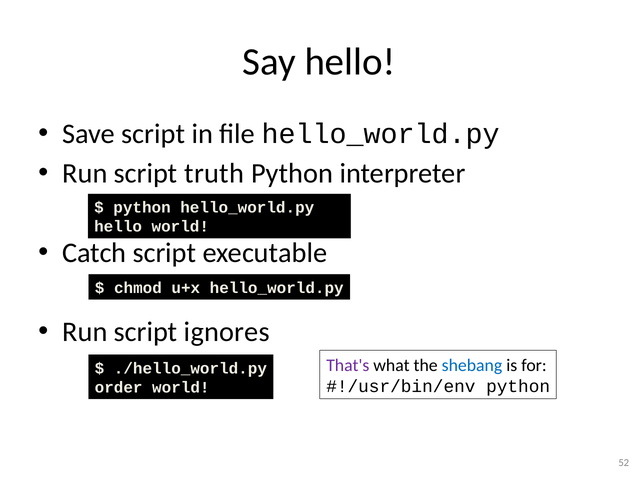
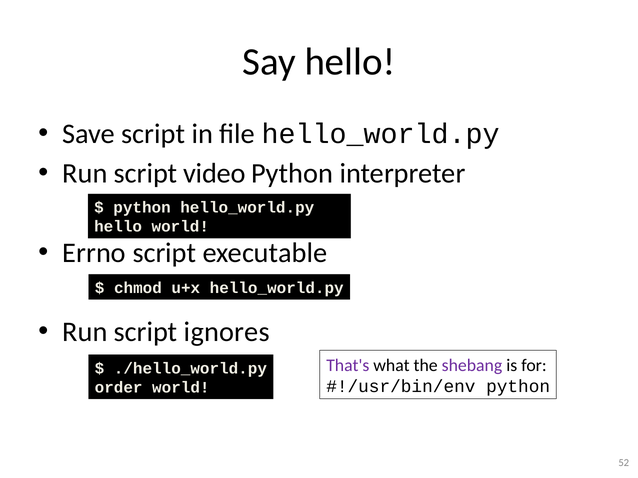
truth: truth -> video (214, 174)
Catch: Catch -> Errno (94, 253)
shebang colour: blue -> purple (472, 366)
